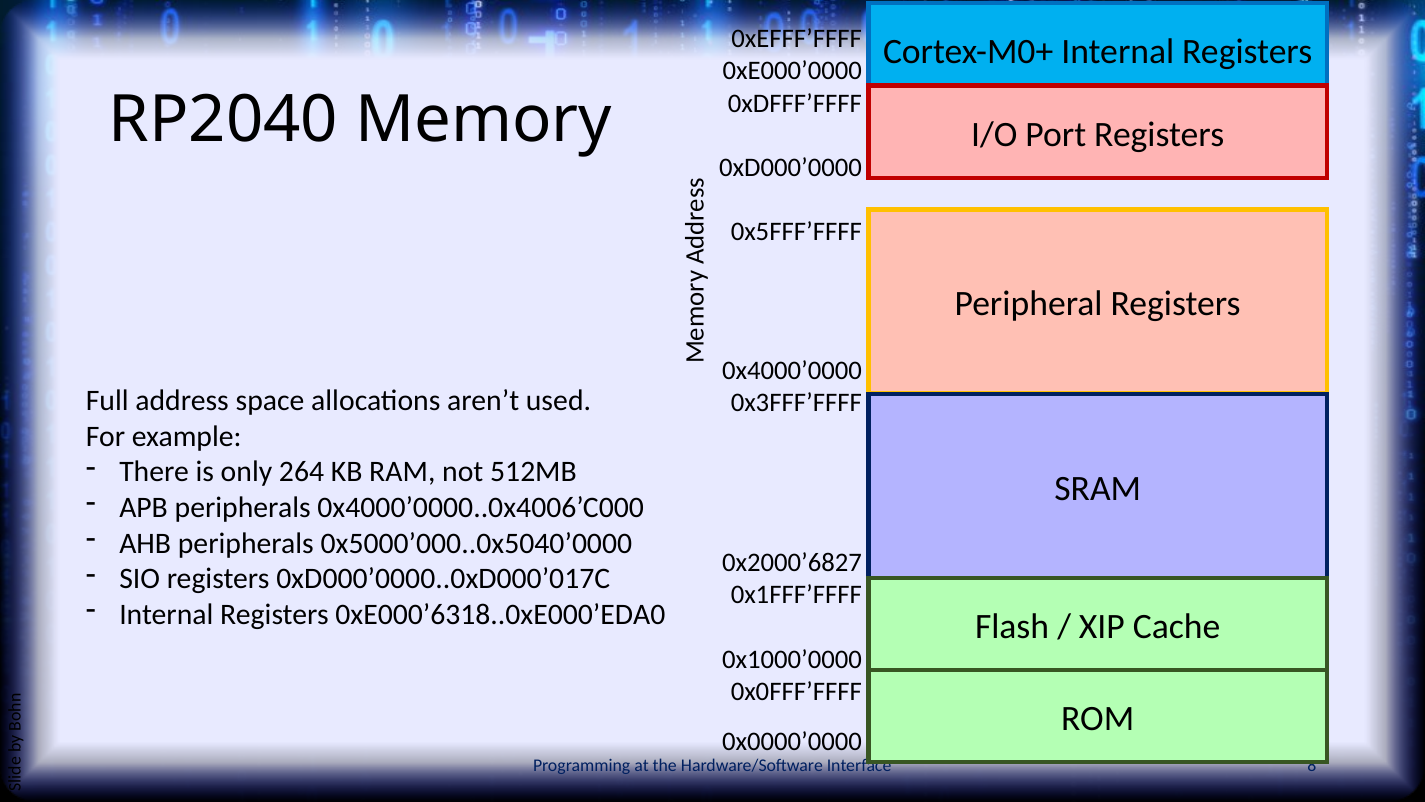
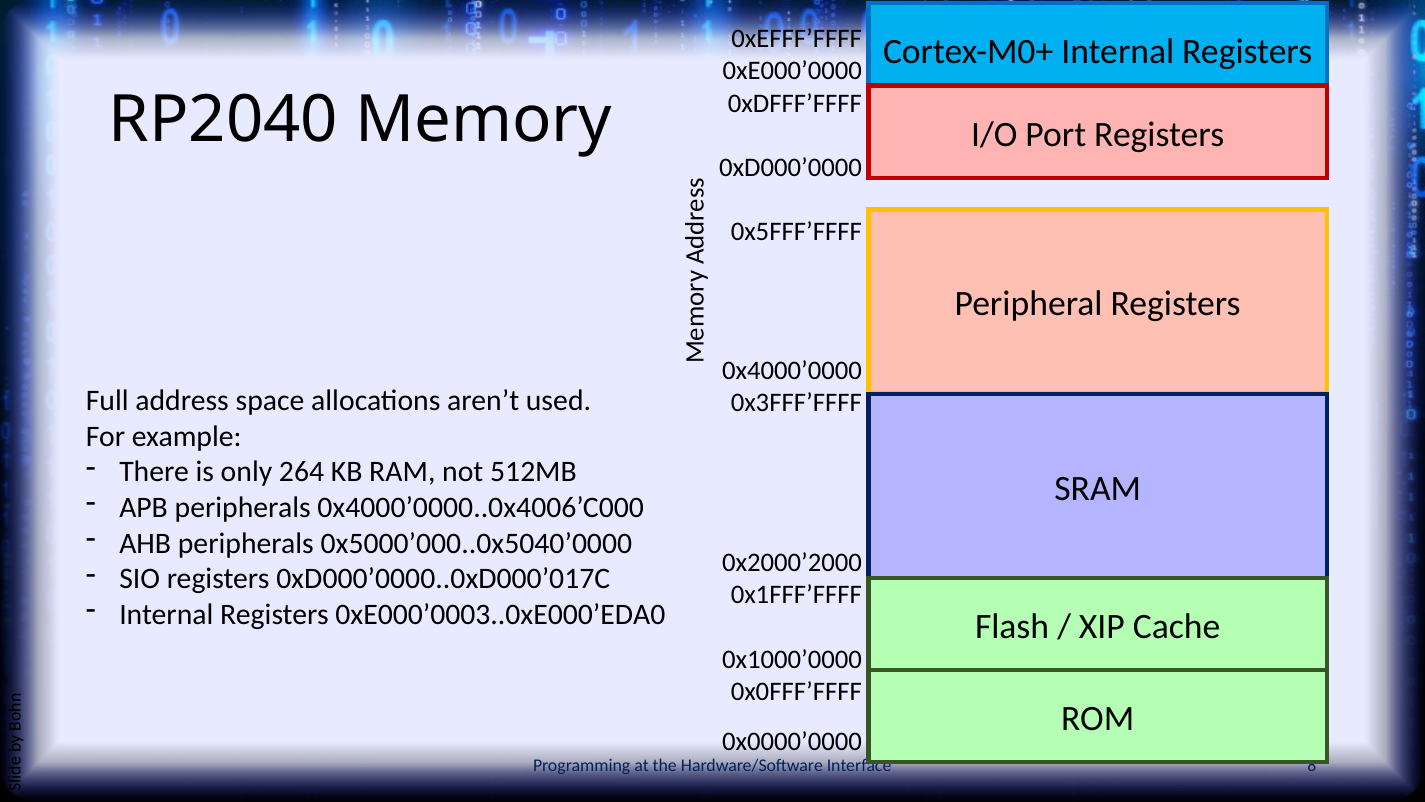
0x2000’6827: 0x2000’6827 -> 0x2000’2000 (792, 563)
0xE000’6318..0xE000’EDA0: 0xE000’6318..0xE000’EDA0 -> 0xE000’0003..0xE000’EDA0 (500, 614)
